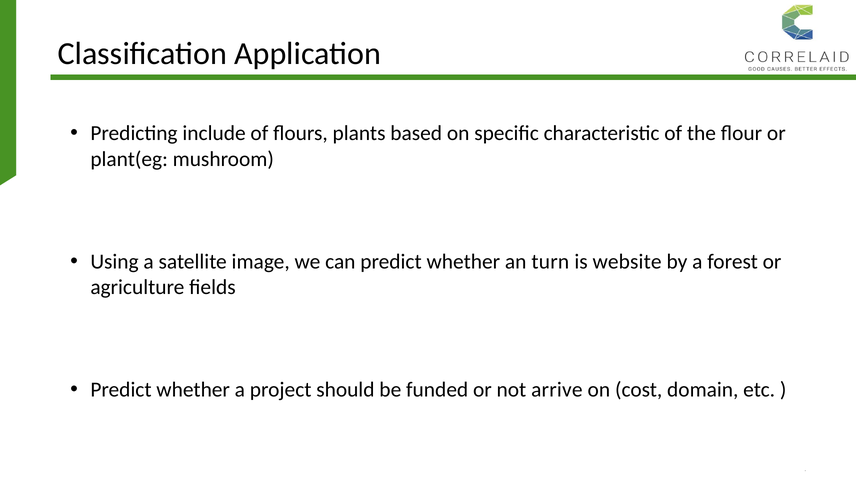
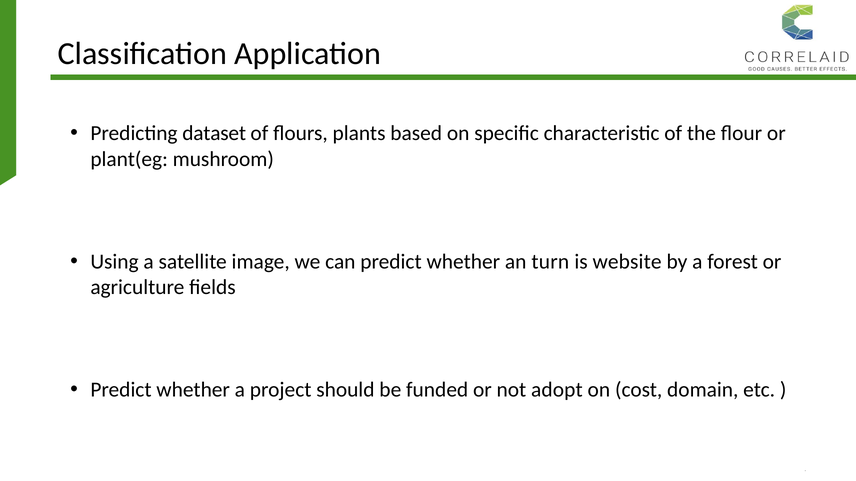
include: include -> dataset (214, 134)
arrive: arrive -> adopt (557, 390)
